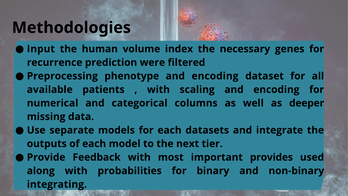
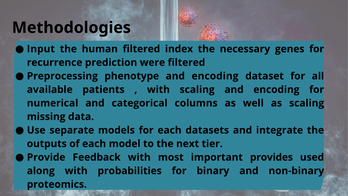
human volume: volume -> filtered (141, 49)
as deeper: deeper -> scaling (307, 103)
integrating: integrating -> proteomics (57, 184)
